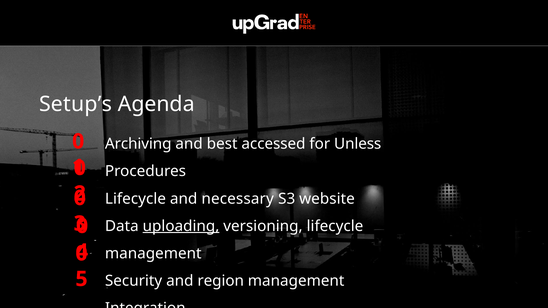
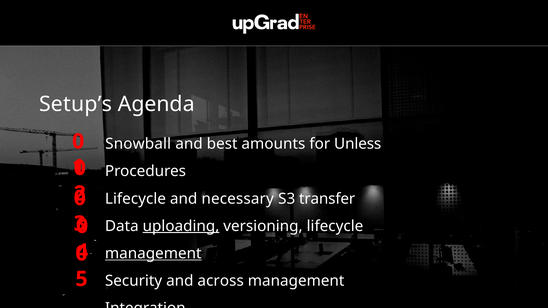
Archiving: Archiving -> Snowball (138, 144)
accessed: accessed -> amounts (273, 144)
website: website -> transfer (327, 199)
management underline: none -> present (153, 254)
region: region -> across (221, 281)
